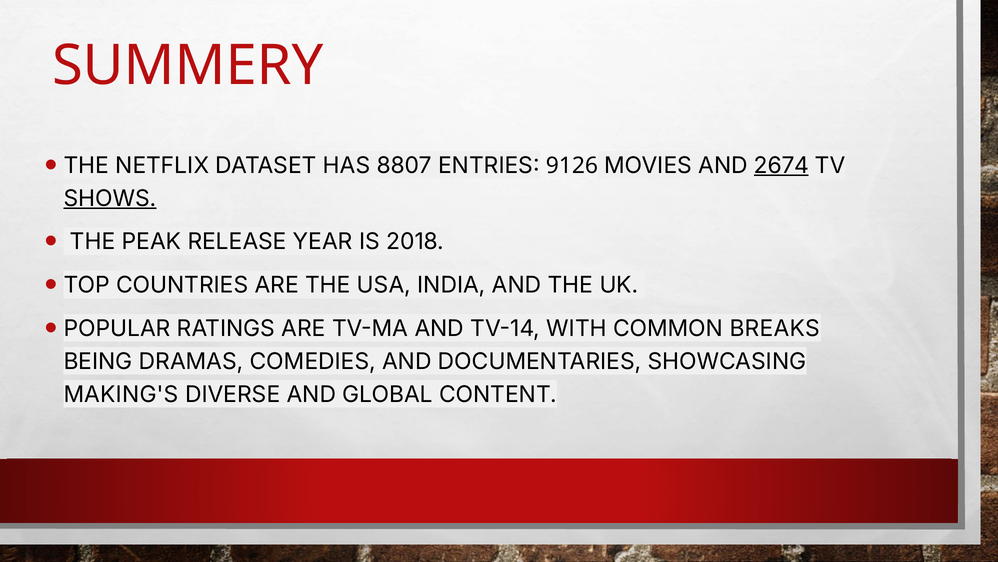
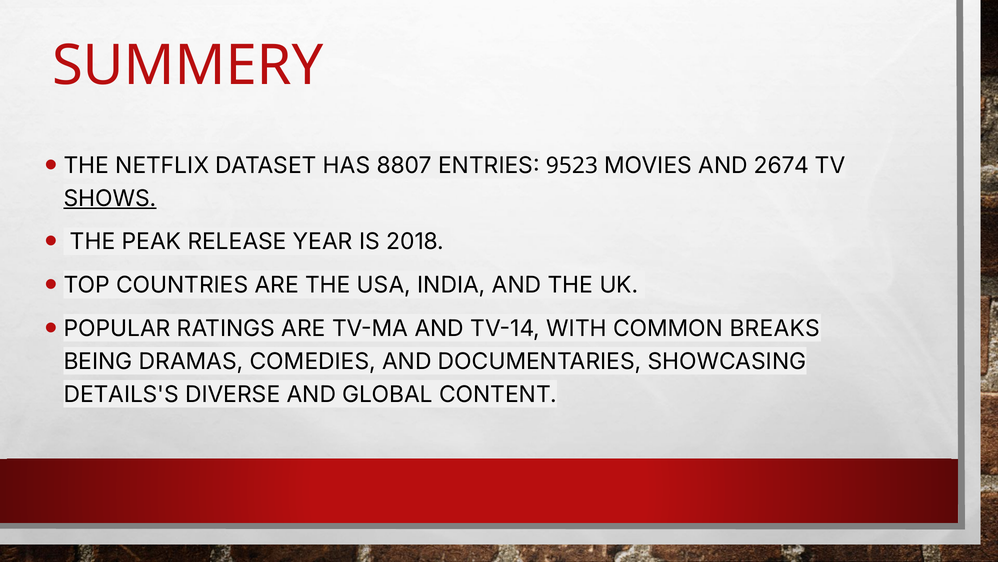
9126: 9126 -> 9523 (572, 165)
2674 underline: present -> none (781, 165)
MAKING'S: MAKING'S -> DETAILS'S (121, 394)
